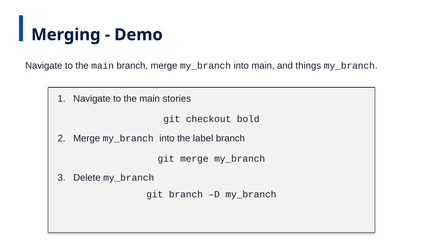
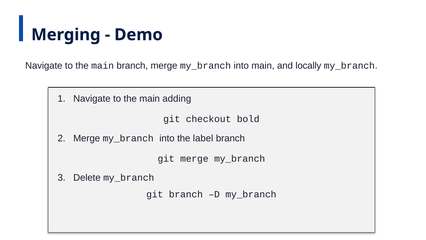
things: things -> locally (308, 66)
stories: stories -> adding (177, 99)
